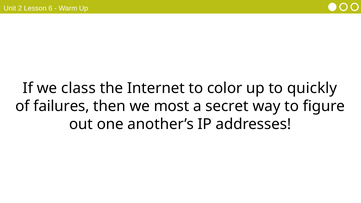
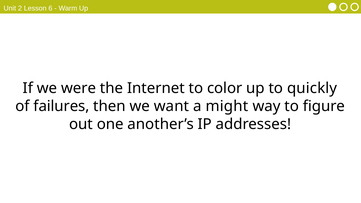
class: class -> were (79, 88)
most: most -> want (171, 106)
secret: secret -> might (227, 106)
